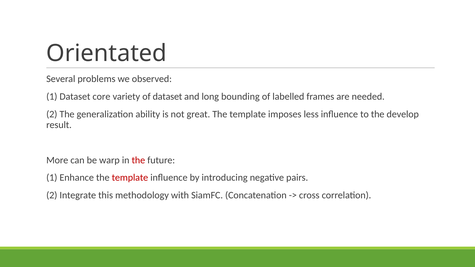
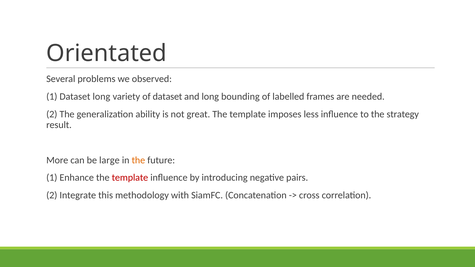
Dataset core: core -> long (101, 97)
develop: develop -> strategy (403, 114)
warp: warp -> large (109, 160)
the colour: red -> orange (138, 160)
